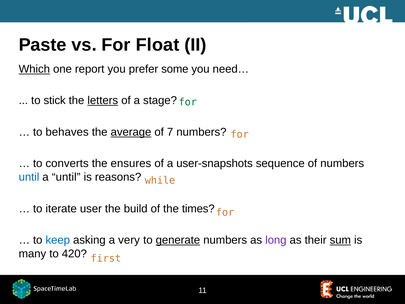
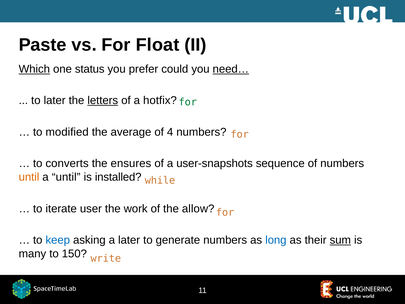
report: report -> status (90, 69)
some: some -> could (175, 69)
need… underline: none -> present (231, 69)
to stick: stick -> later (55, 100)
stage: stage -> hotfix (160, 100)
behaves: behaves -> modified (67, 132)
average underline: present -> none (131, 132)
7: 7 -> 4 (170, 132)
until colour: blue -> orange (29, 177)
reasons: reasons -> installed (118, 177)
build: build -> work (136, 208)
times: times -> allow (198, 208)
a very: very -> later (129, 240)
generate underline: present -> none (178, 240)
long colour: purple -> blue (276, 240)
420: 420 -> 150 (74, 253)
first: first -> write (106, 258)
